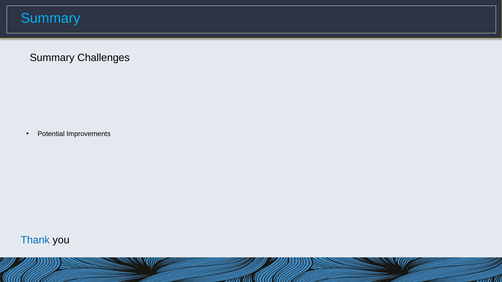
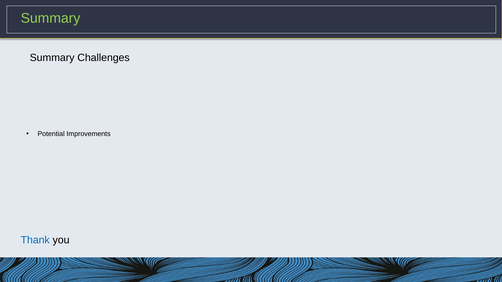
Summary colour: light blue -> light green (51, 18)
